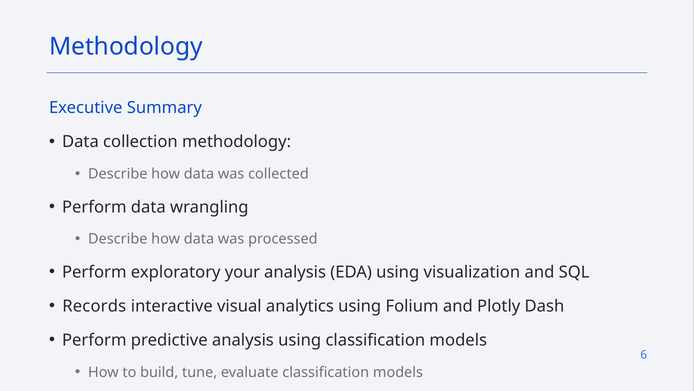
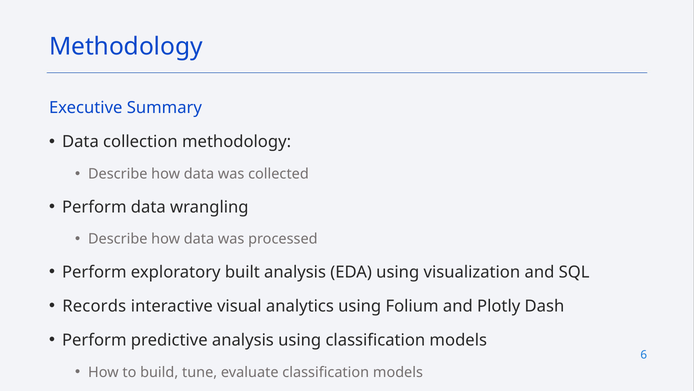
your: your -> built (242, 272)
